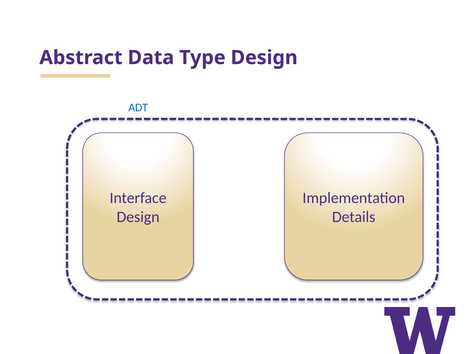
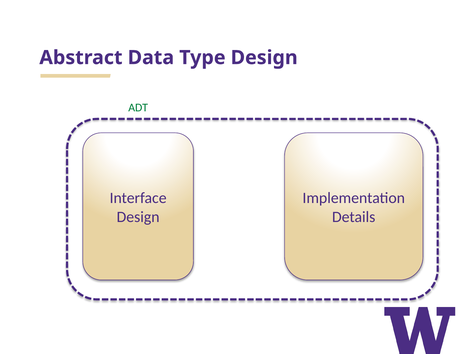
ADT colour: blue -> green (138, 107)
